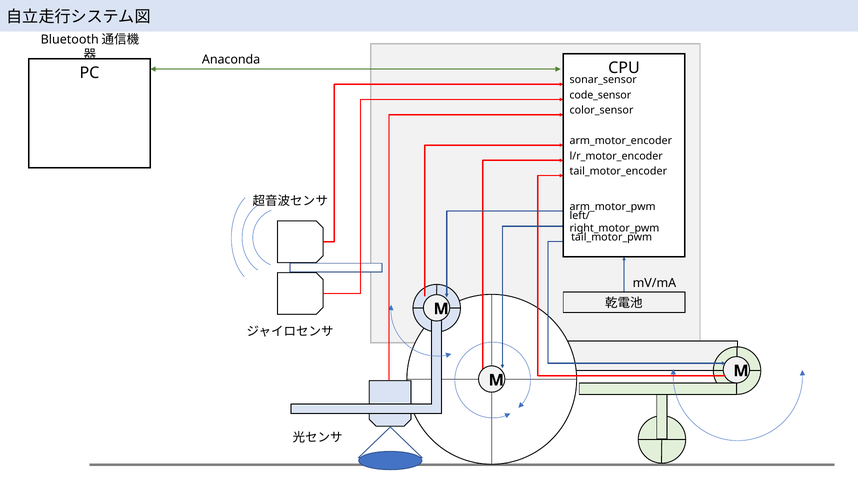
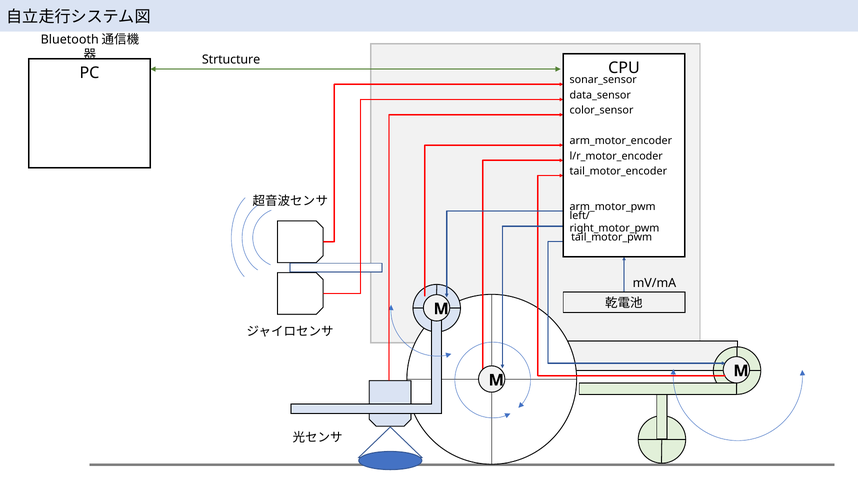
Anaconda: Anaconda -> Strtucture (231, 60)
code_sensor: code_sensor -> data_sensor (600, 95)
